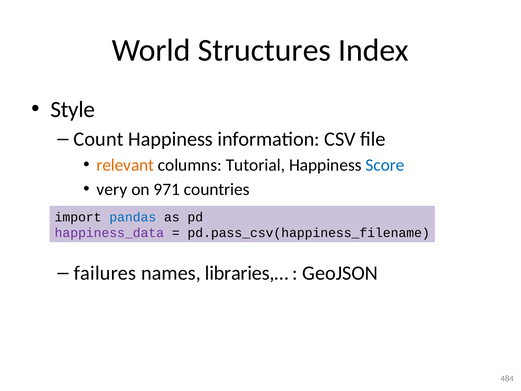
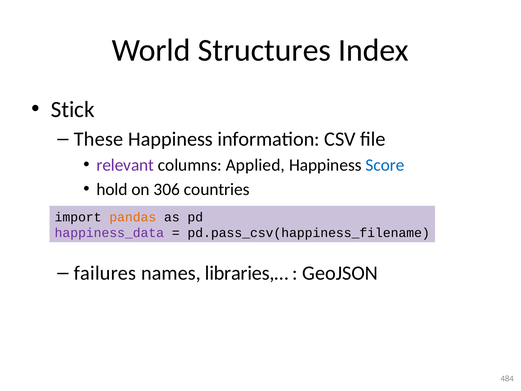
Style: Style -> Stick (73, 109)
Count: Count -> These (99, 139)
relevant colour: orange -> purple (125, 165)
Tutorial: Tutorial -> Applied (255, 165)
very: very -> hold (112, 189)
971: 971 -> 306 (167, 189)
pandas colour: blue -> orange (133, 217)
